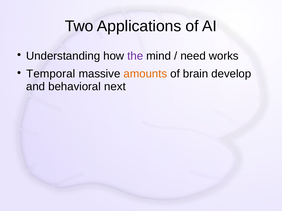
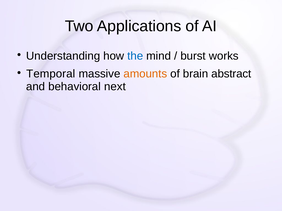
the colour: purple -> blue (135, 56)
need: need -> burst (193, 56)
develop: develop -> abstract (231, 74)
